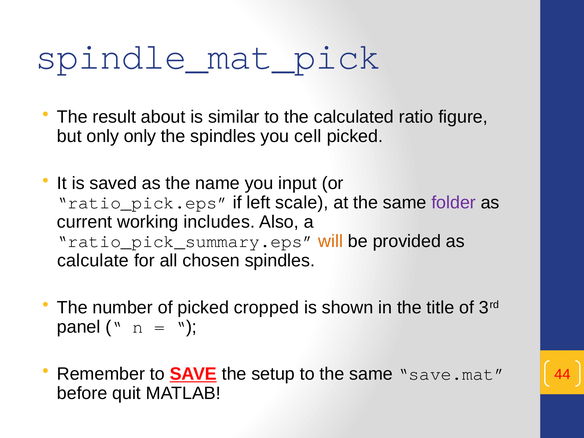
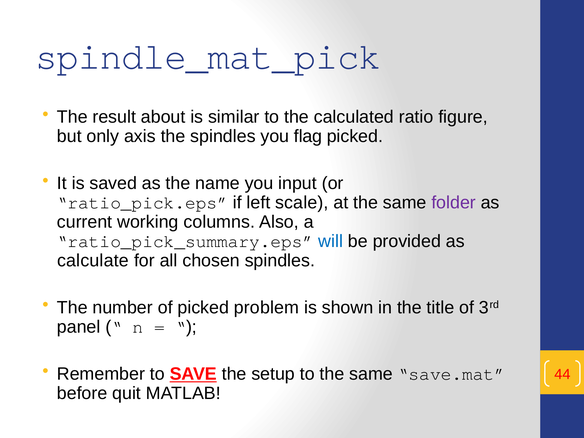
only only: only -> axis (140, 136)
cell: cell -> flag (308, 136)
includes: includes -> columns (219, 222)
will colour: orange -> blue (331, 241)
cropped: cropped -> problem (266, 308)
